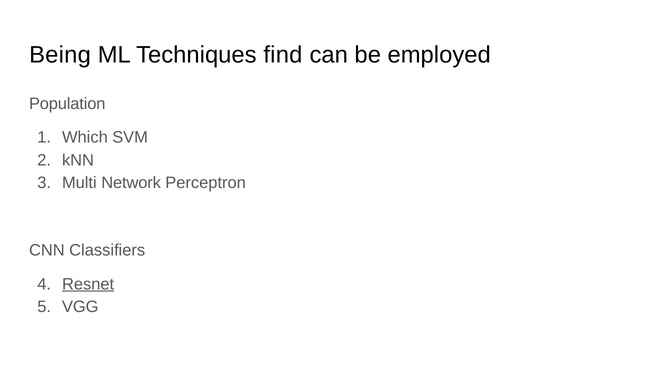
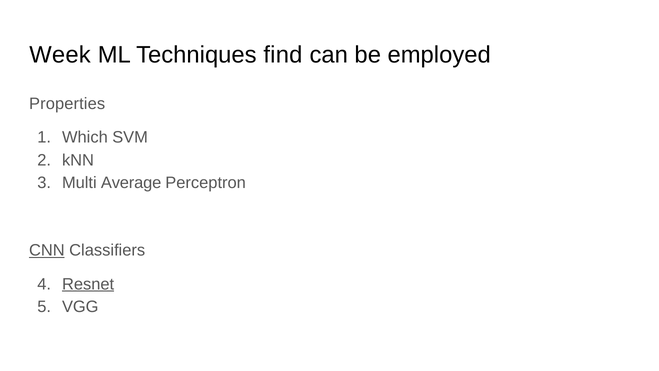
Being: Being -> Week (60, 55)
Population: Population -> Properties (67, 104)
Network: Network -> Average (131, 183)
CNN underline: none -> present (47, 250)
